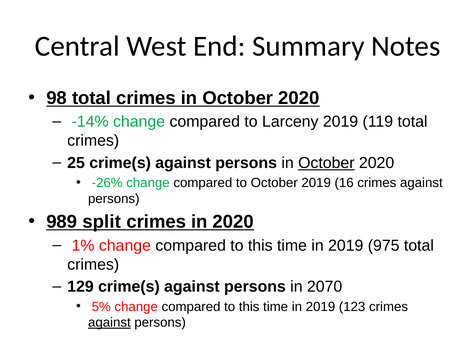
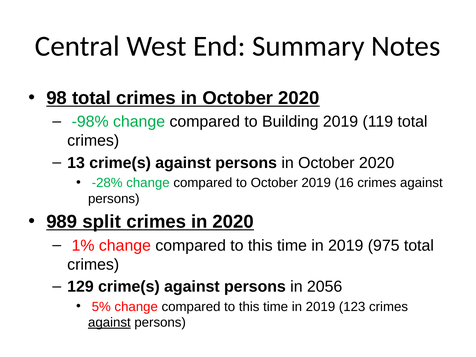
-14%: -14% -> -98% (90, 122)
Larceny: Larceny -> Building (290, 122)
25: 25 -> 13 (76, 163)
October underline: present -> none (326, 163)
-26%: -26% -> -28% (107, 183)
2070: 2070 -> 2056 (325, 287)
